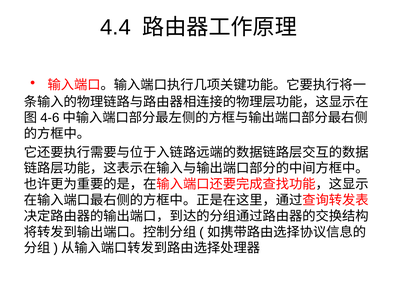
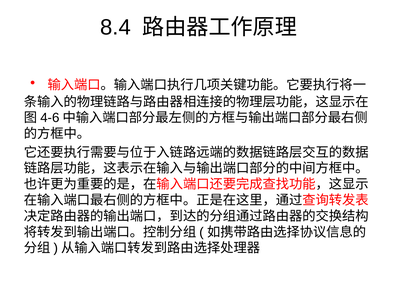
4.4: 4.4 -> 8.4 (115, 27)
